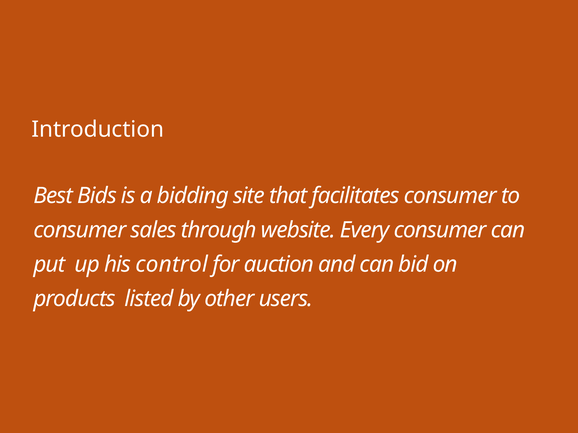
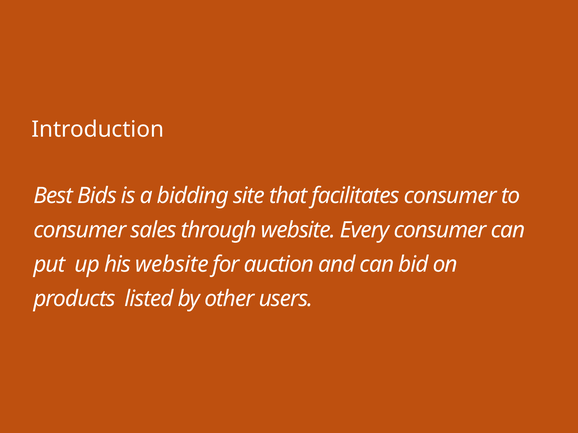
his control: control -> website (172, 265)
